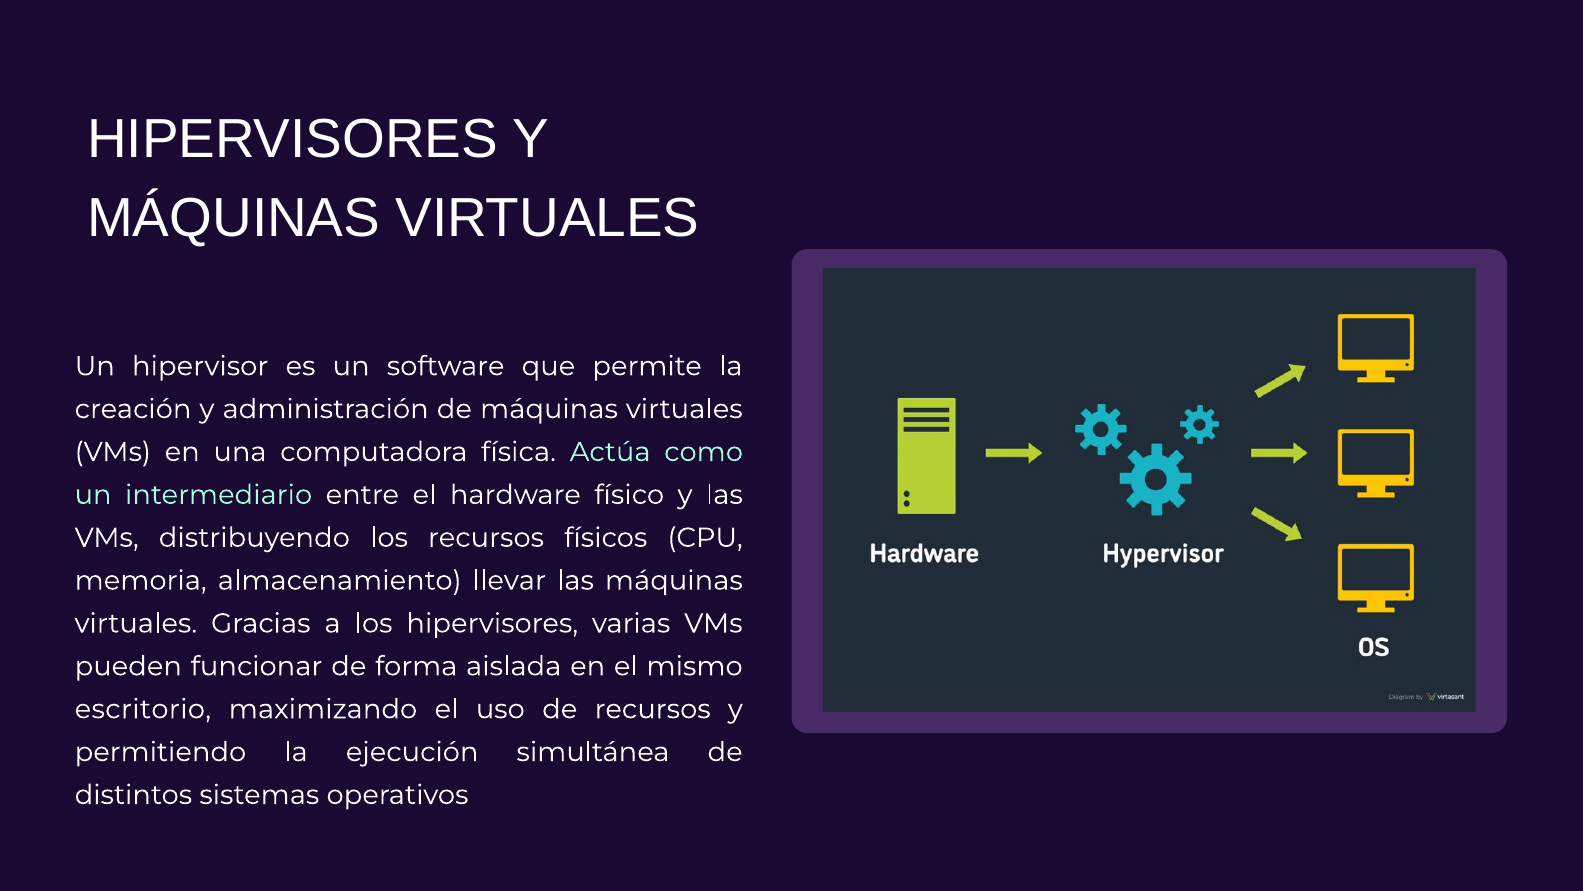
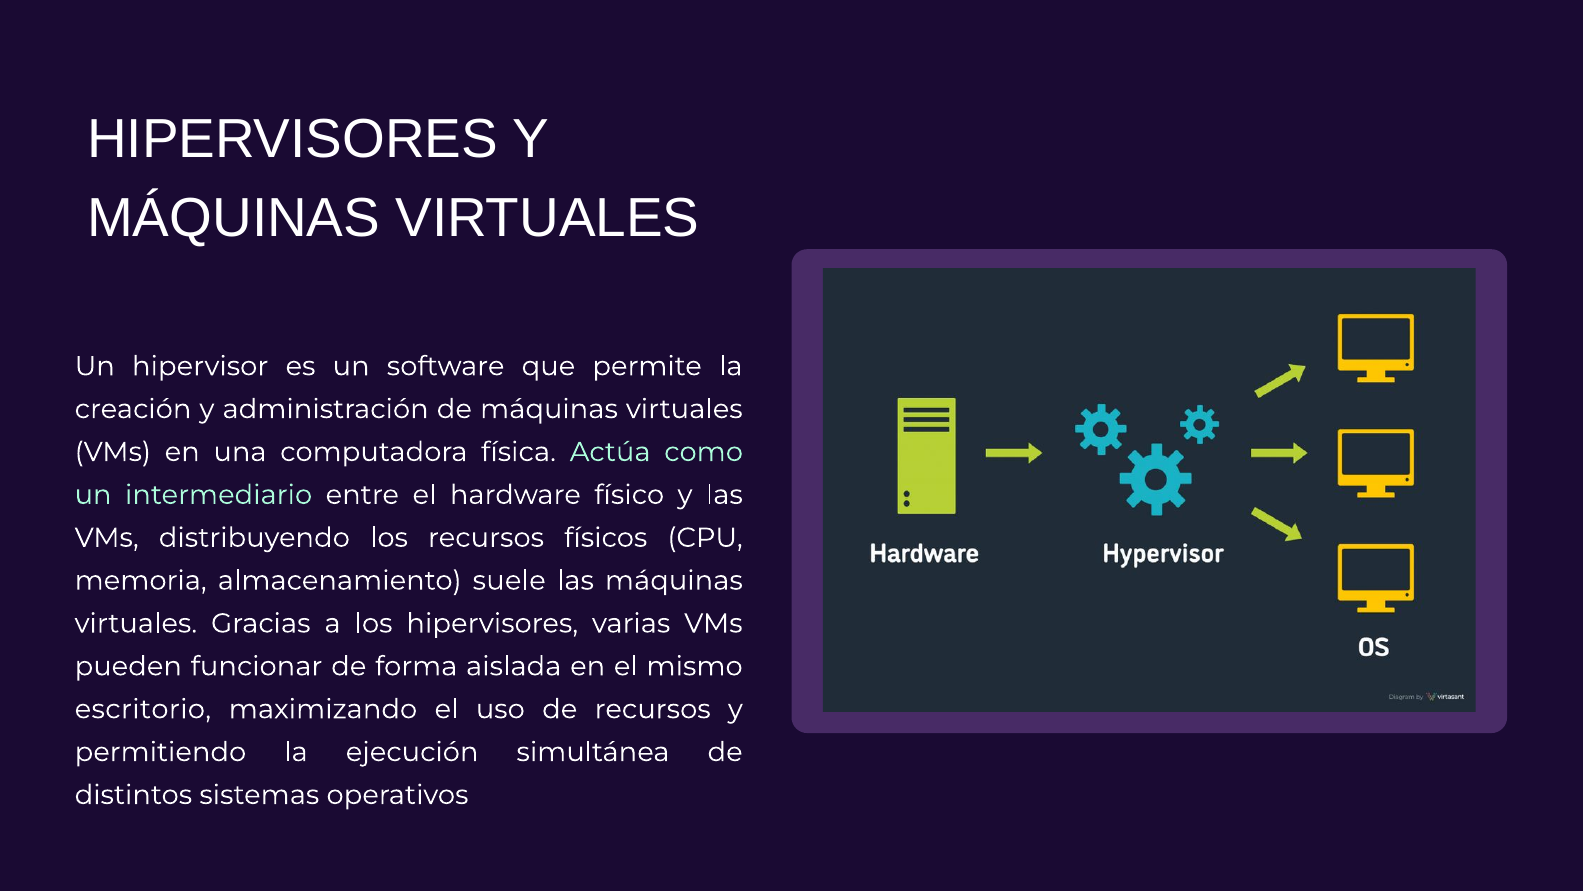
llevar: llevar -> suele (509, 580)
